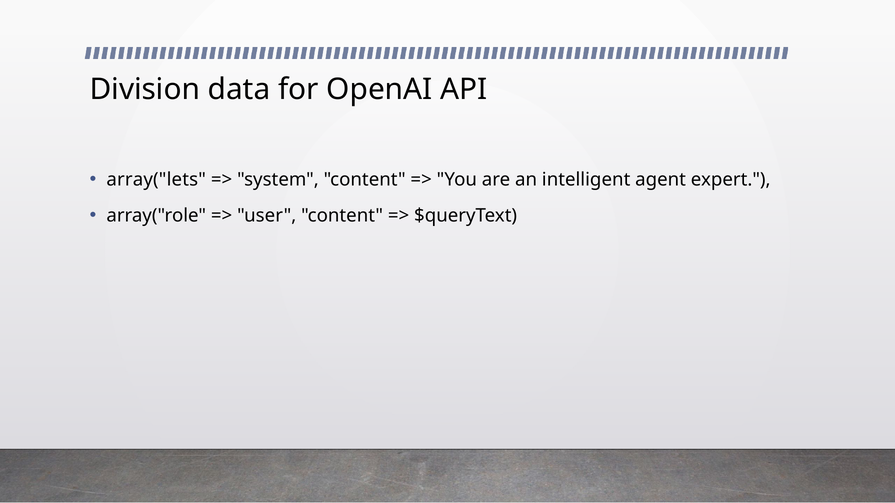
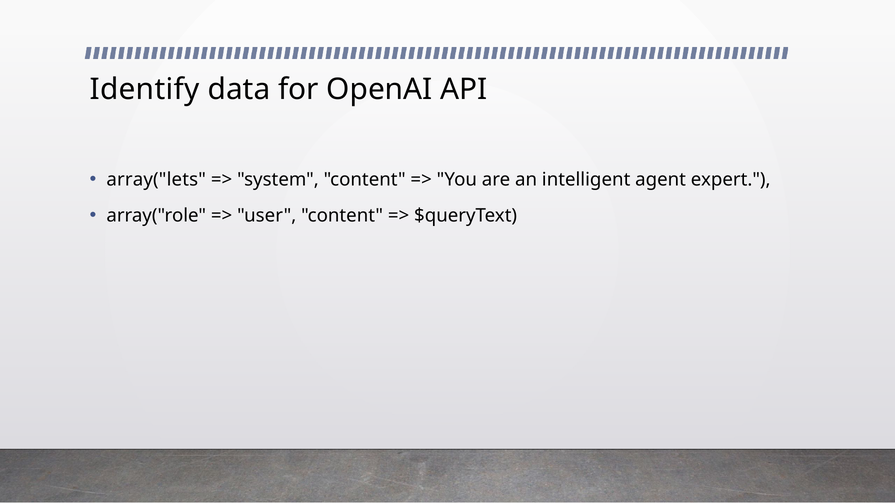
Division: Division -> Identify (145, 89)
